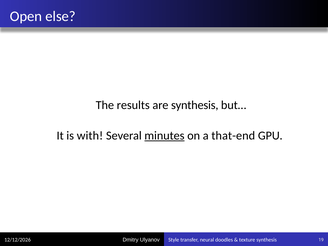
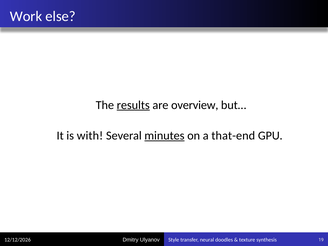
Open: Open -> Work (26, 16)
results underline: none -> present (133, 105)
are synthesis: synthesis -> overview (195, 105)
